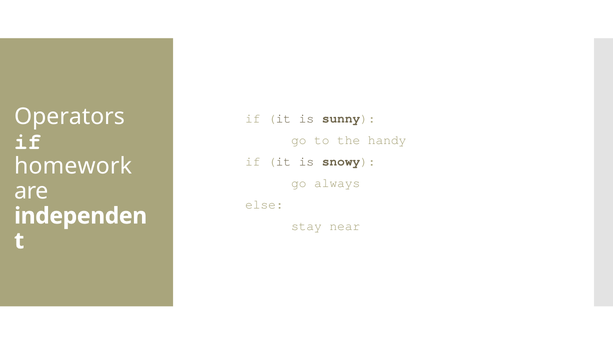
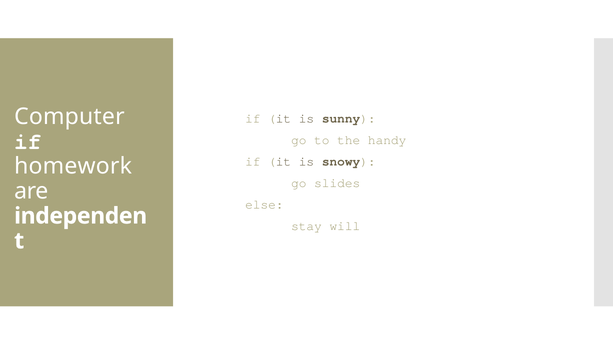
Operators: Operators -> Computer (69, 117)
always: always -> slides (337, 183)
near: near -> will (345, 226)
